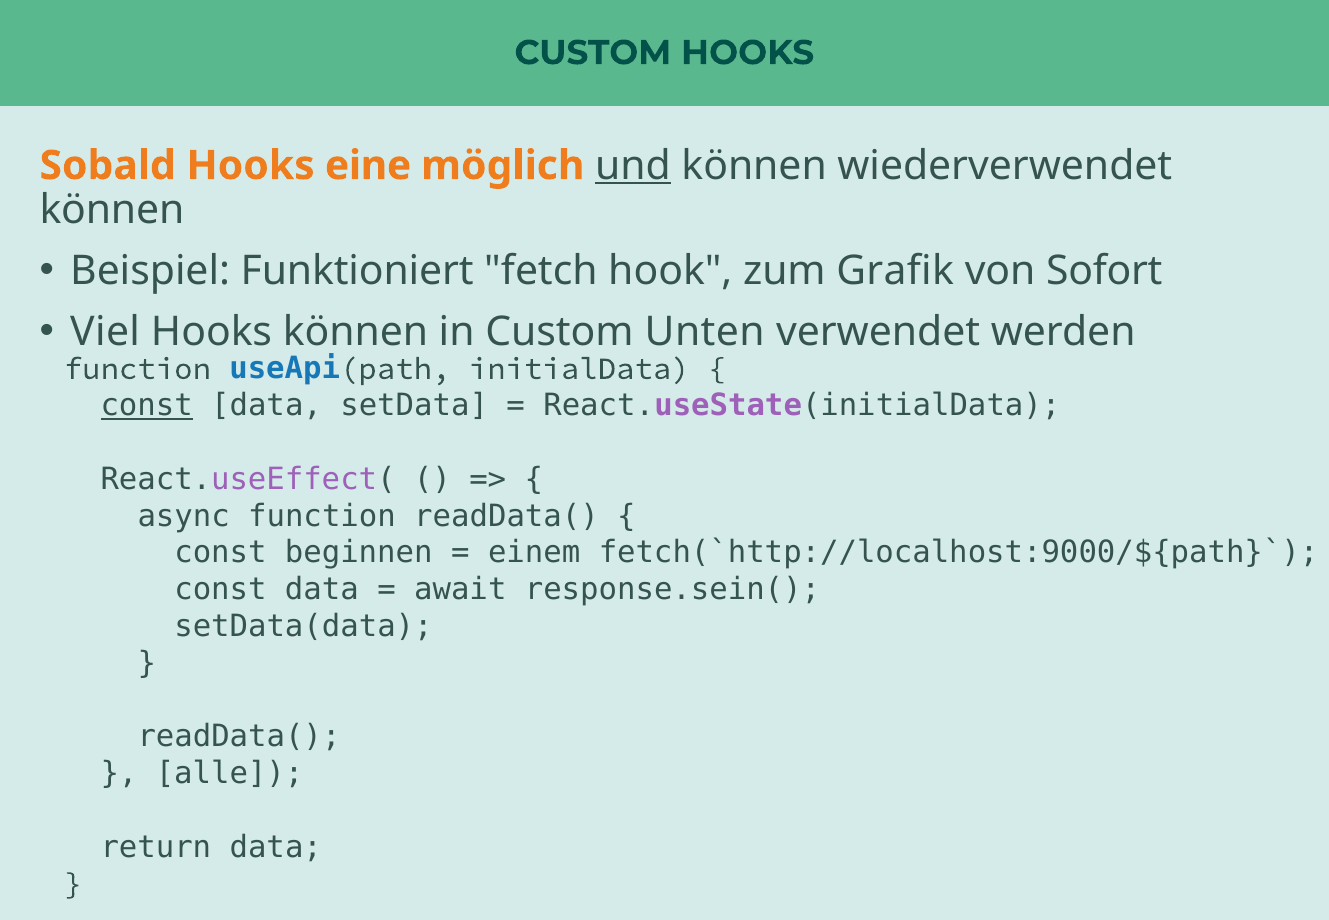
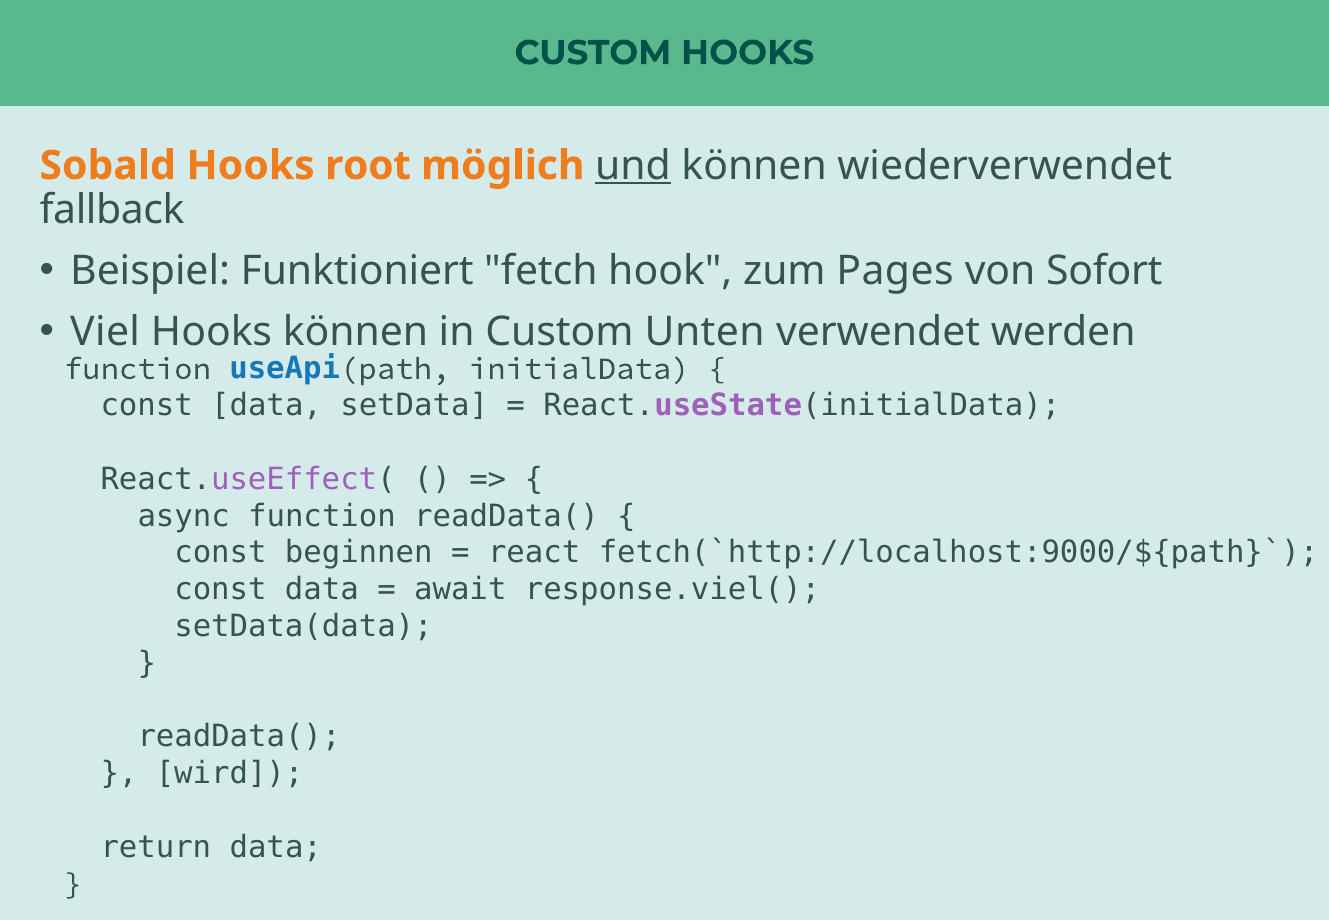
eine: eine -> root (368, 166)
können: können -> fallback (112, 210)
Grafik: Grafik -> Pages (895, 271)
const underline: present -> none (147, 406)
einem: einem -> react (534, 553)
response.sein(: response.sein( -> response.viel( (672, 590)
alle: alle -> wird (230, 774)
